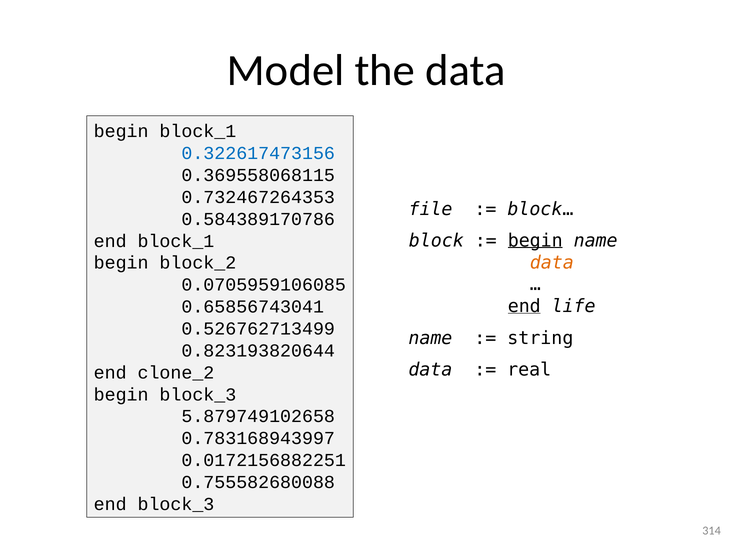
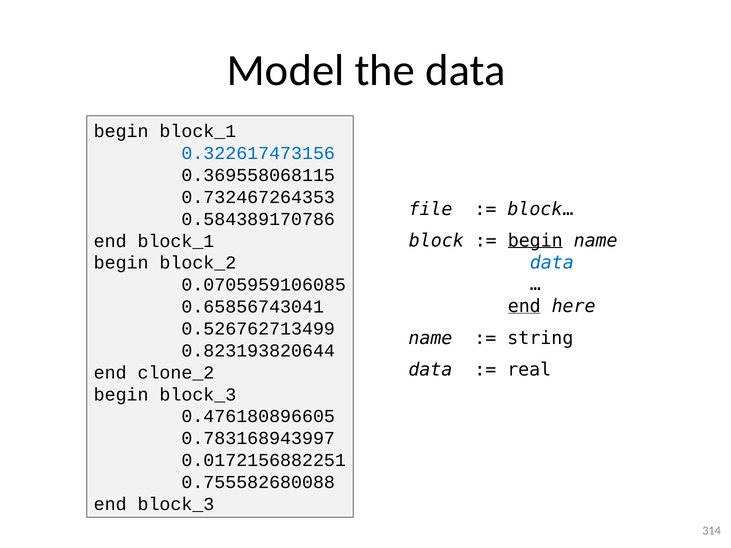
data colour: orange -> blue (552, 263)
life: life -> here (574, 306)
5.879749102658: 5.879749102658 -> 0.476180896605 (258, 417)
